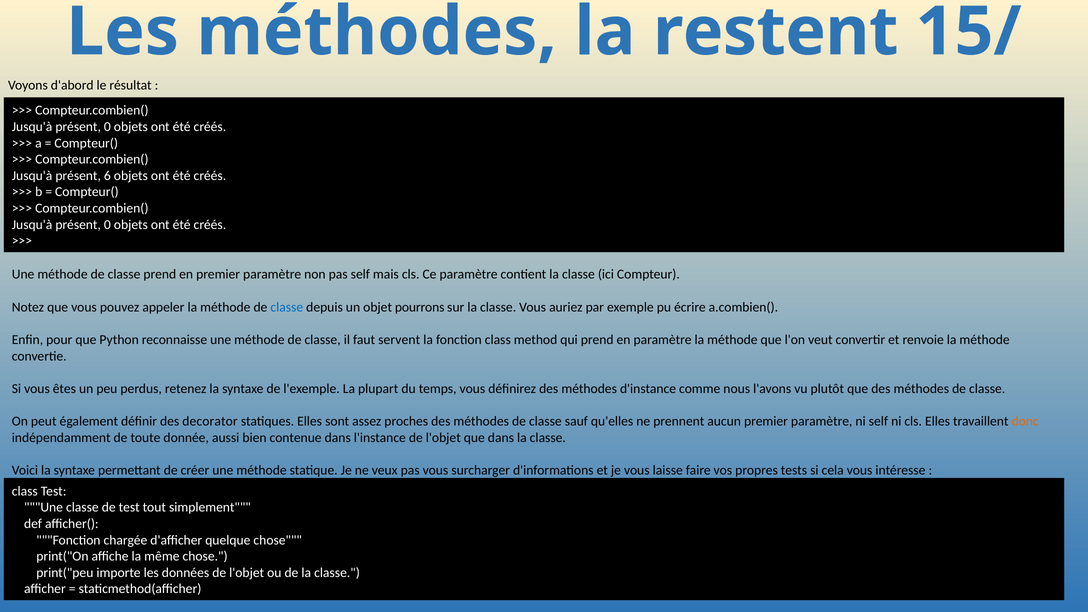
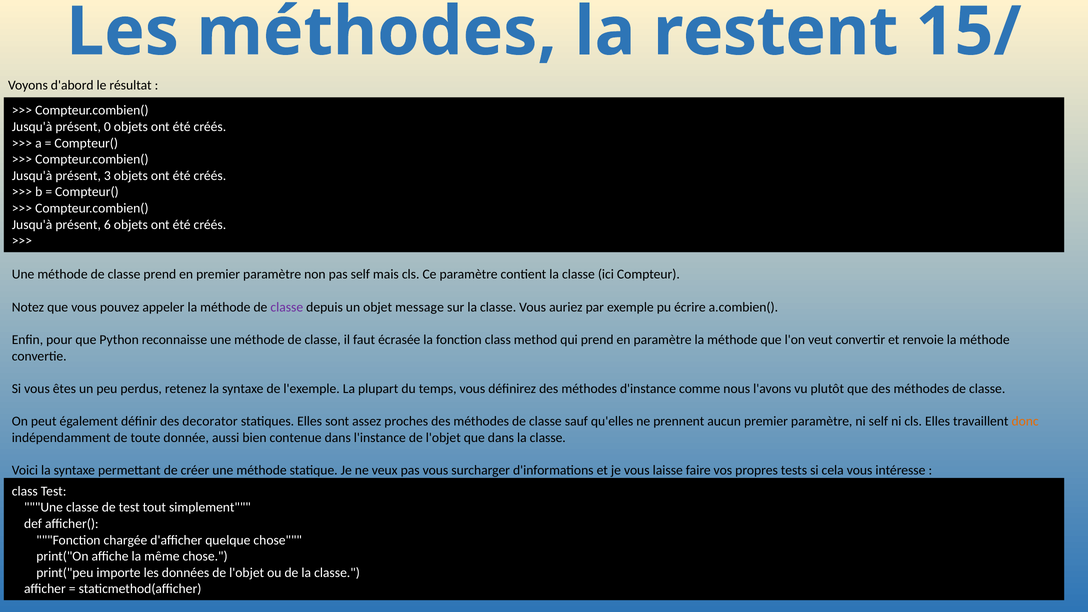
6: 6 -> 3 (107, 176)
0: 0 -> 6 (107, 225)
classe colour: blue -> purple (287, 307)
pourrons: pourrons -> message (420, 307)
servent: servent -> écrasée (399, 340)
